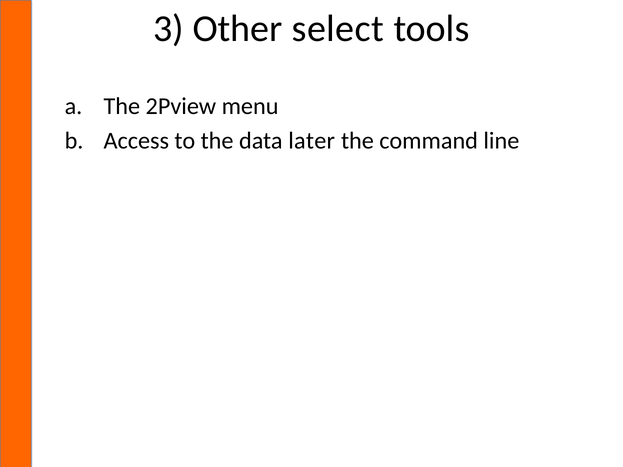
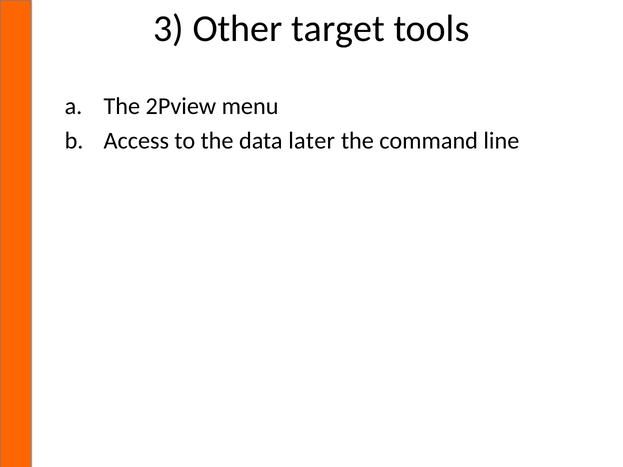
select: select -> target (338, 29)
